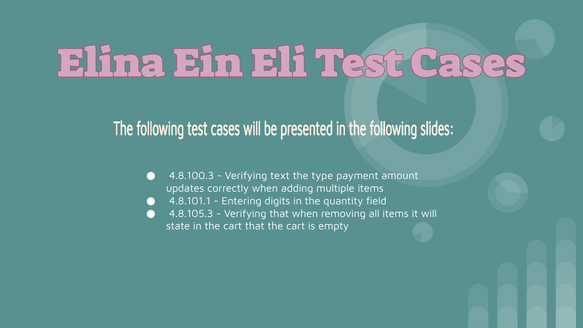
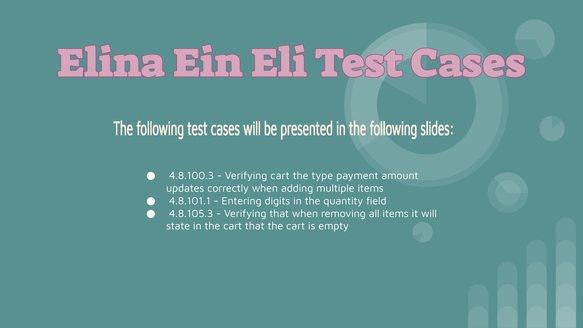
Verifying text: text -> cart (280, 176)
